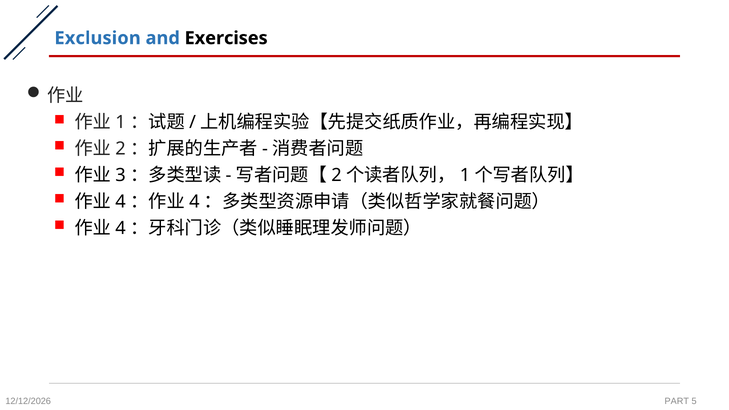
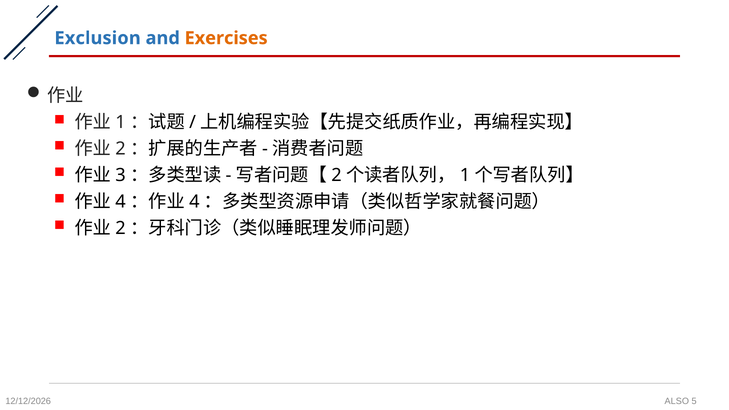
Exercises colour: black -> orange (226, 38)
4: 4 -> 2 (121, 228)
PART: PART -> ALSO (677, 401)
